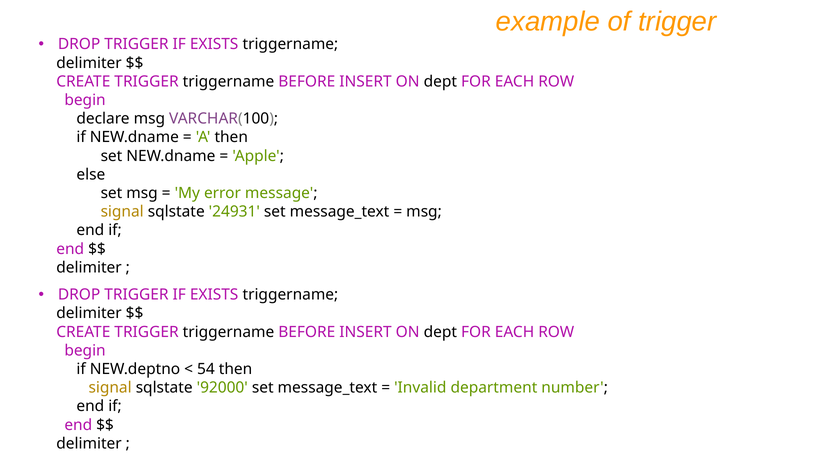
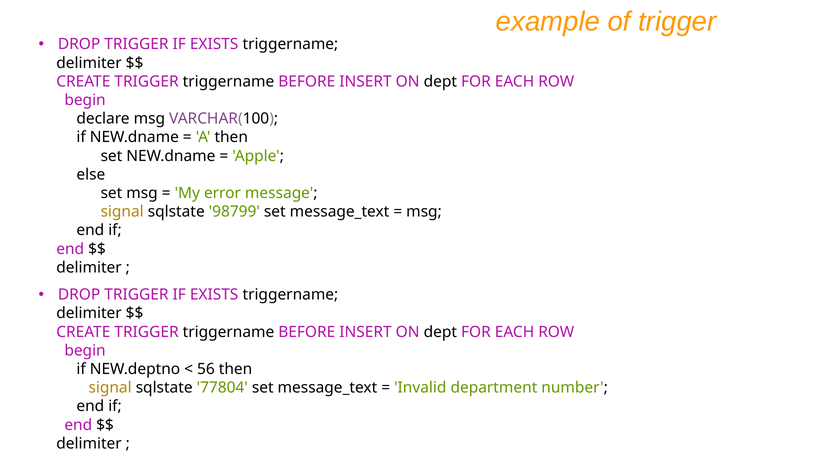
24931: 24931 -> 98799 (234, 212)
54: 54 -> 56 (206, 369)
92000: 92000 -> 77804 (222, 387)
